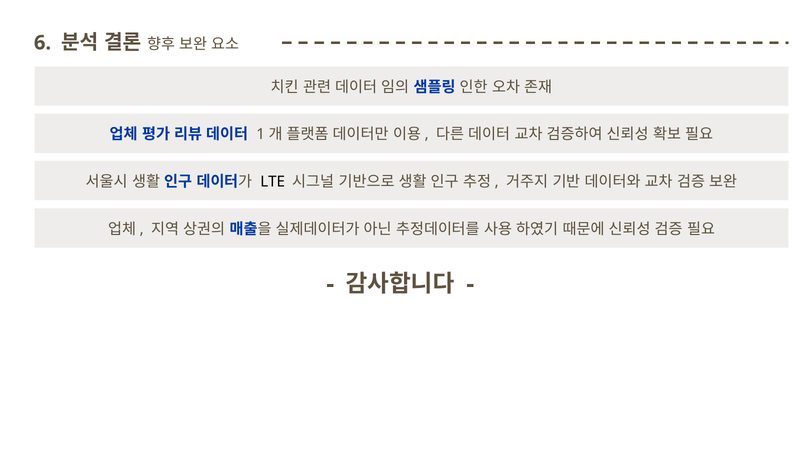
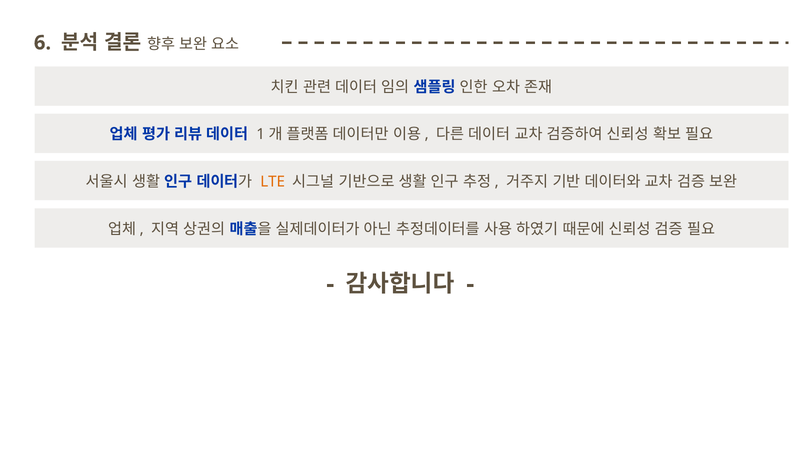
LTE colour: black -> orange (273, 182)
